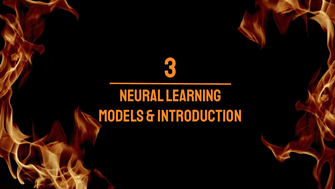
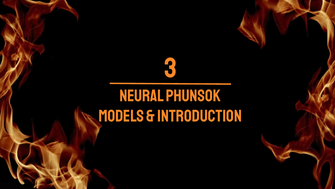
Learning: Learning -> Phunsok (193, 96)
